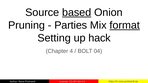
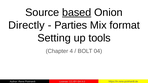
Pruning: Pruning -> Directly (26, 25)
format underline: present -> none (125, 25)
hack: hack -> tools (100, 38)
